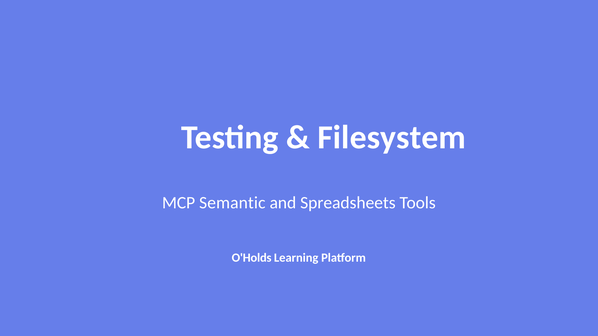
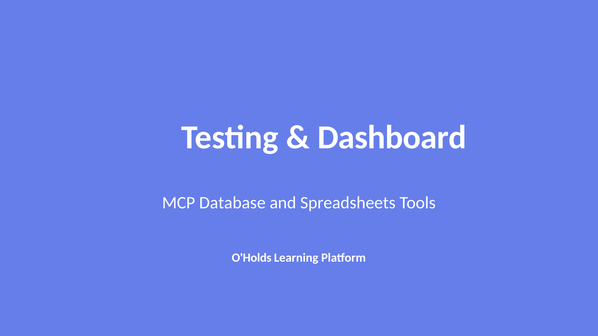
Filesystem: Filesystem -> Dashboard (392, 138)
Semantic: Semantic -> Database (232, 203)
